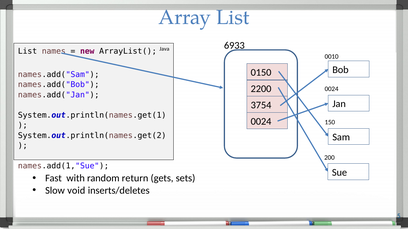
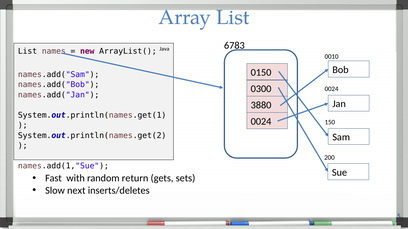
6933: 6933 -> 6783 (234, 45)
2200: 2200 -> 0300 (261, 89)
3754: 3754 -> 3880 (261, 105)
void: void -> next (76, 191)
